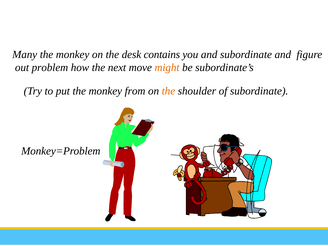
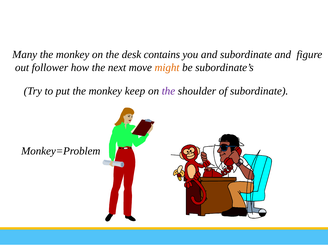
problem: problem -> follower (50, 68)
from: from -> keep (135, 91)
the colour: orange -> purple (168, 91)
